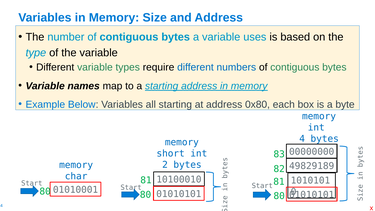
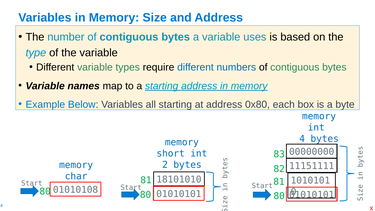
49829189: 49829189 -> 11151111 (312, 166)
10100010: 10100010 -> 18101010 (179, 179)
01010001: 01010001 -> 01010108 (76, 190)
